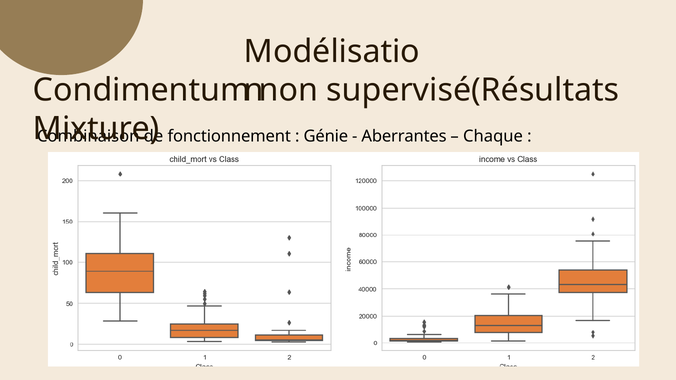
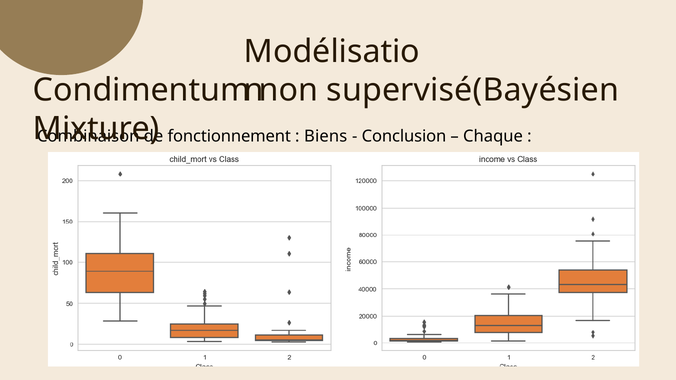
supervisé(Résultats: supervisé(Résultats -> supervisé(Bayésien (473, 90)
Génie: Génie -> Biens (326, 137)
Aberrantes: Aberrantes -> Conclusion (404, 137)
